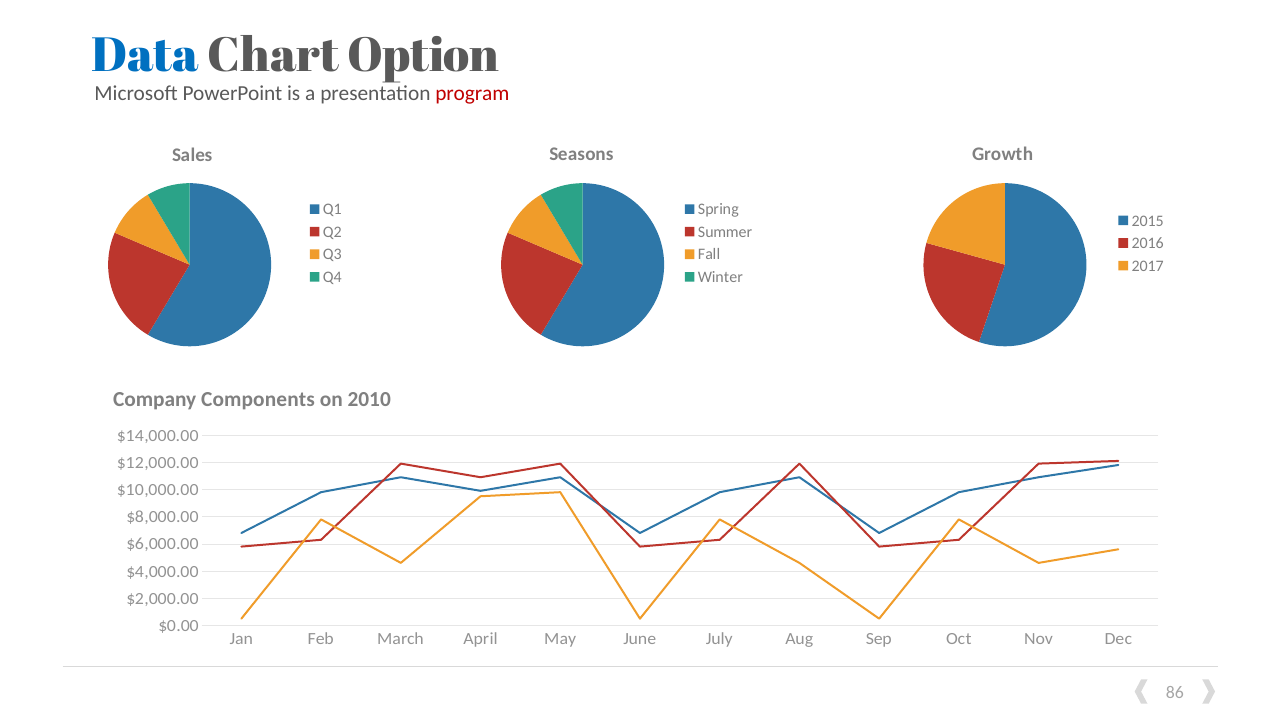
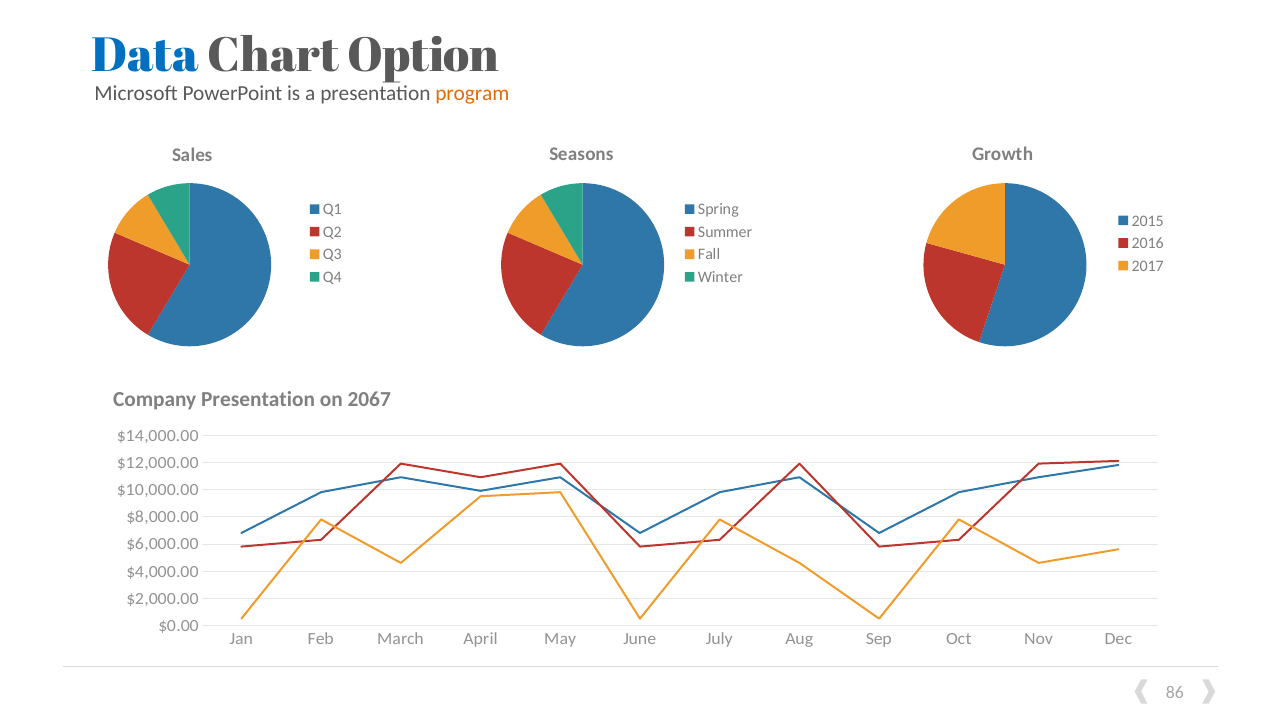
program colour: red -> orange (472, 93)
Company Components: Components -> Presentation (258, 399)
2010: 2010 -> 2067 (369, 399)
